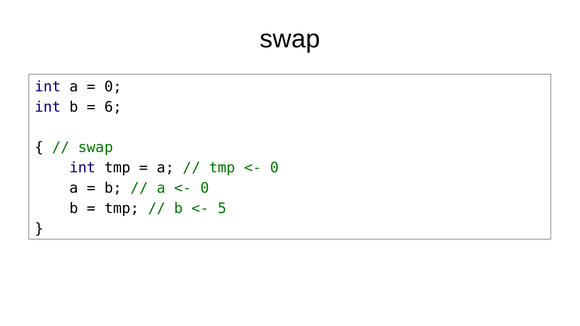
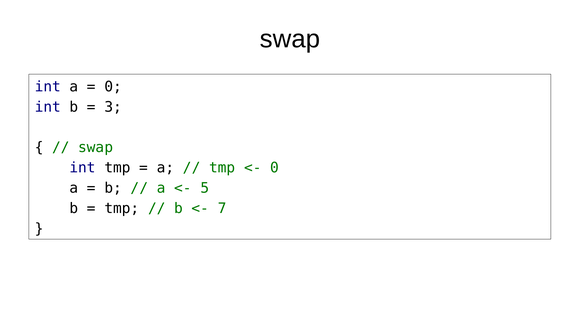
6: 6 -> 3 (113, 107)
0: 0 -> 5 (205, 188)
5: 5 -> 7 (222, 209)
